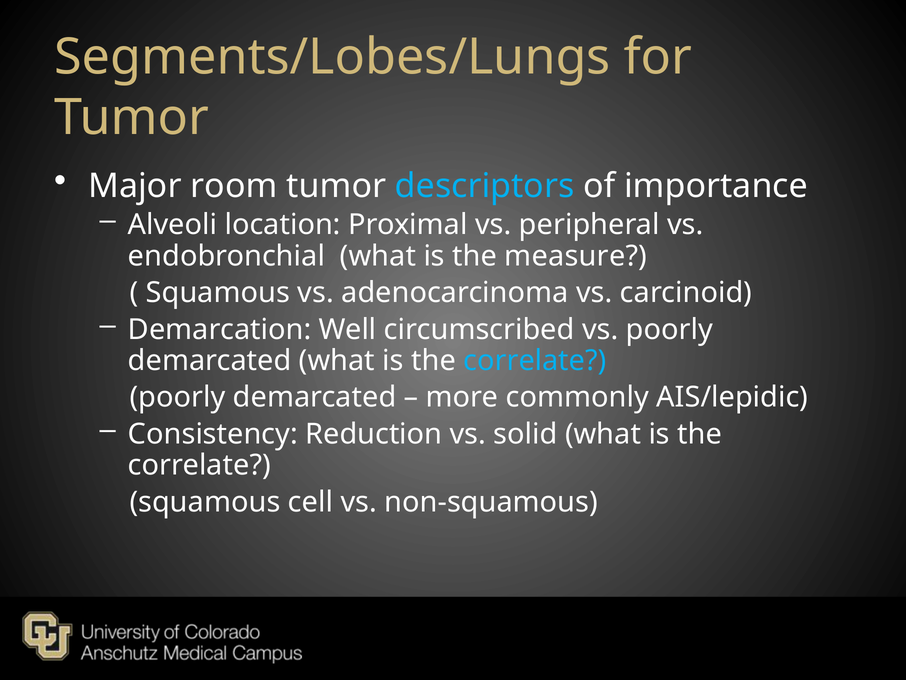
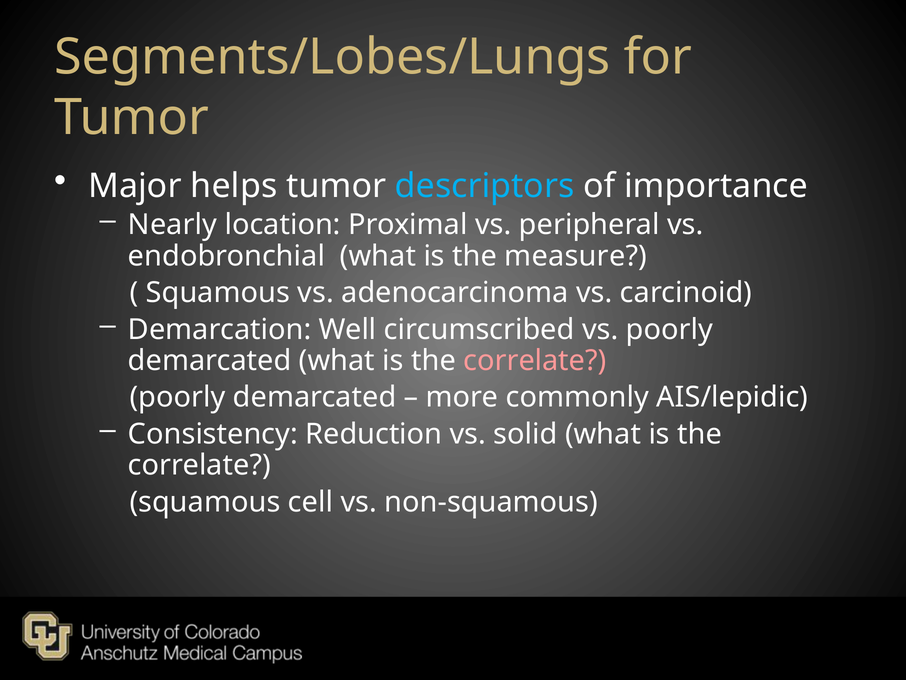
room: room -> helps (234, 186)
Alveoli: Alveoli -> Nearly (172, 225)
correlate colour: light blue -> pink (535, 360)
